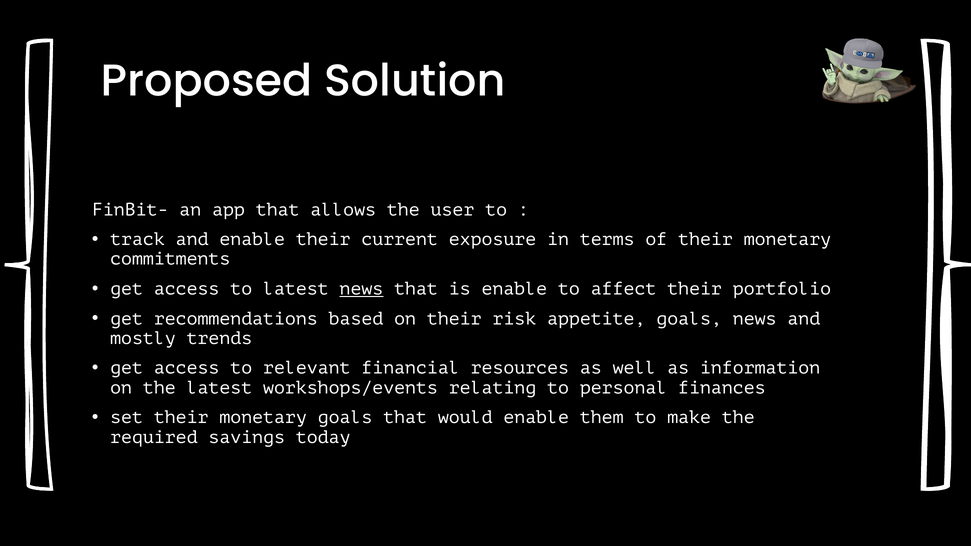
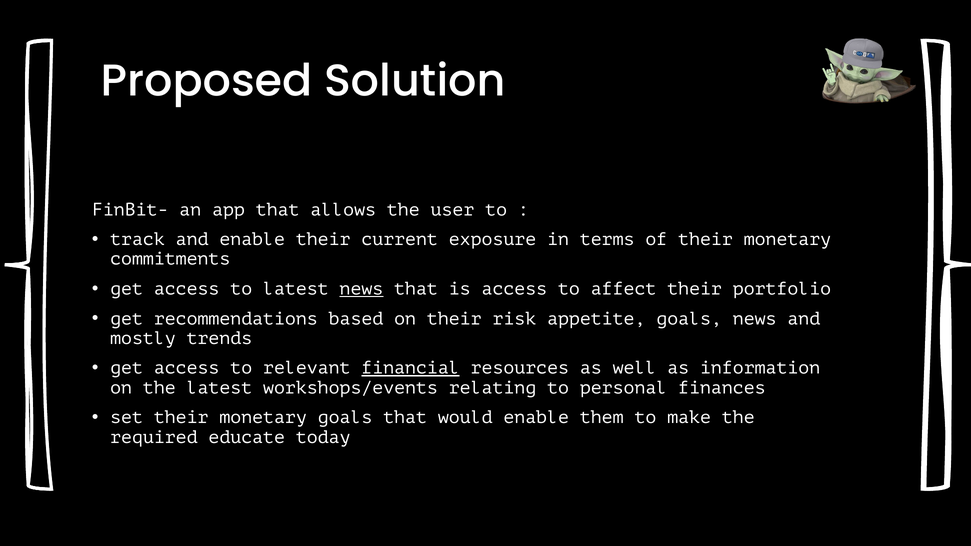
is enable: enable -> access (514, 289)
financial underline: none -> present (411, 368)
savings: savings -> educate (247, 437)
